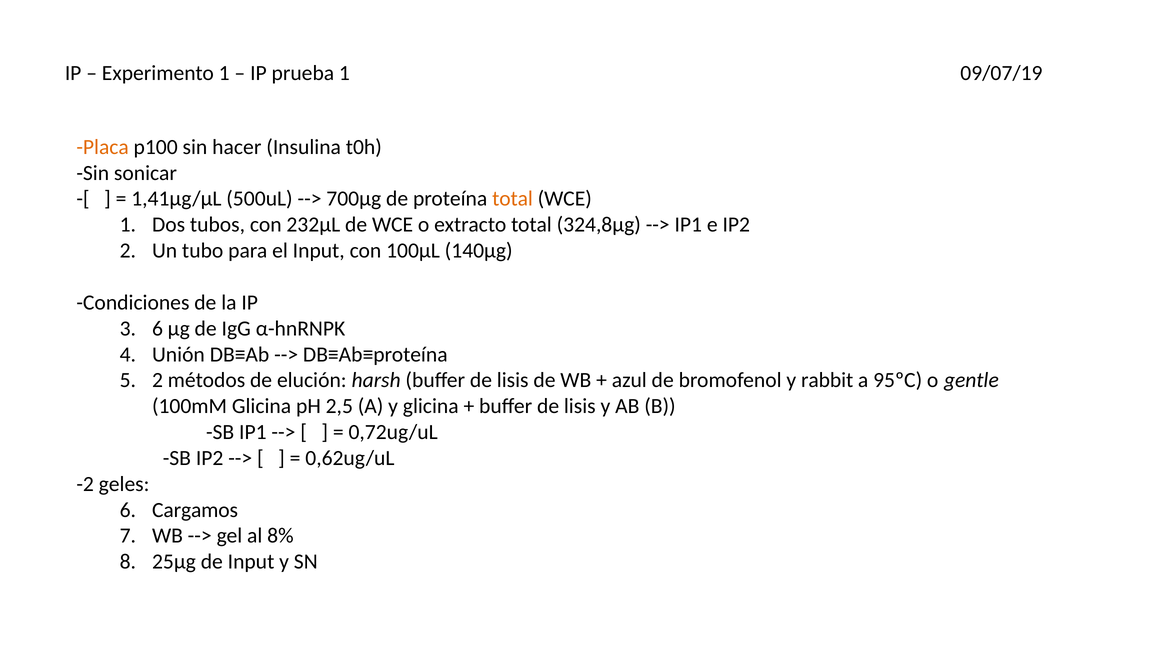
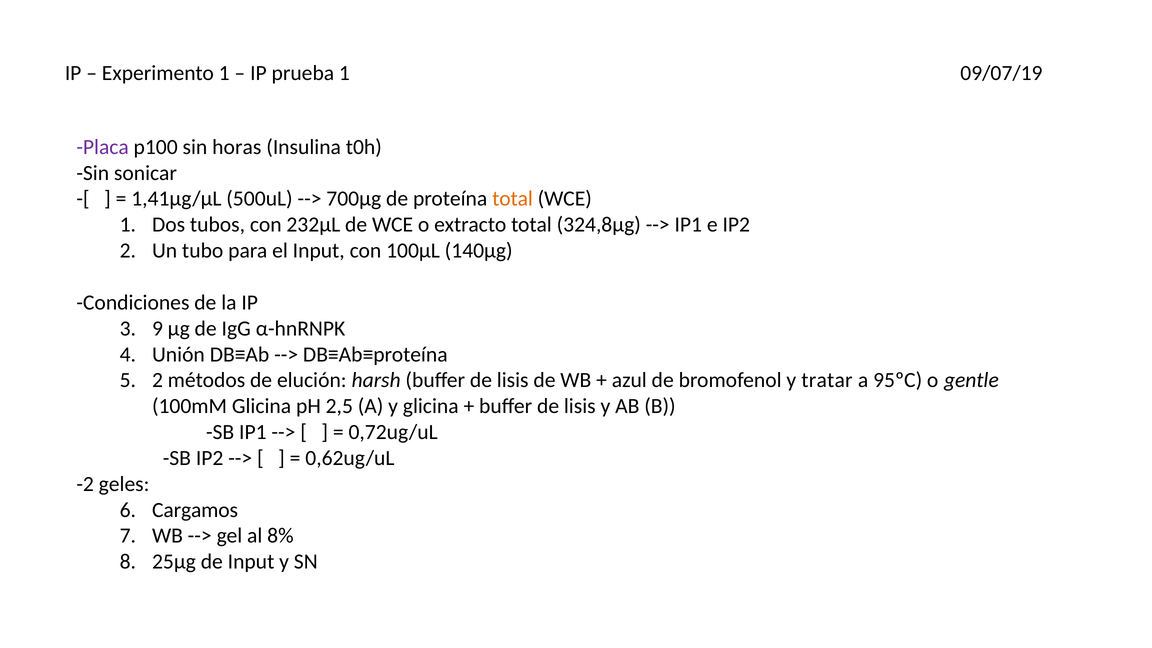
Placa colour: orange -> purple (103, 147)
hacer: hacer -> horas (237, 147)
3 6: 6 -> 9 (158, 328)
rabbit: rabbit -> tratar (827, 380)
